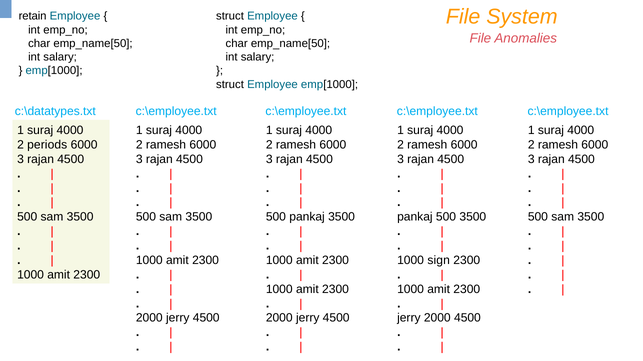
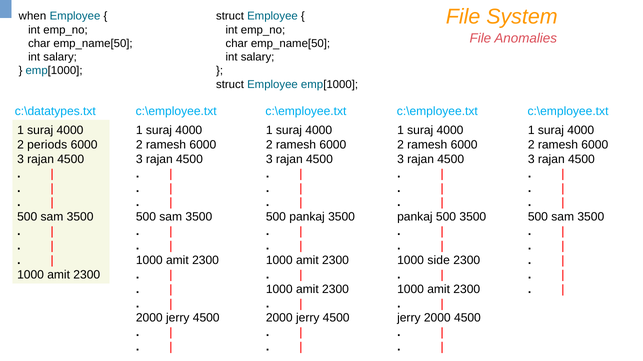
retain: retain -> when (32, 16)
sign: sign -> side (439, 261)
